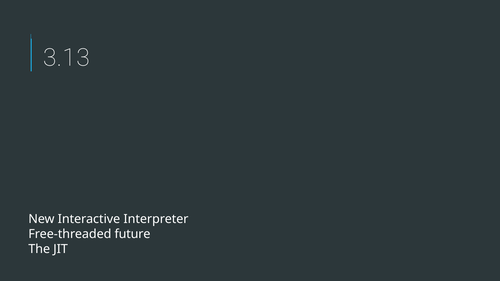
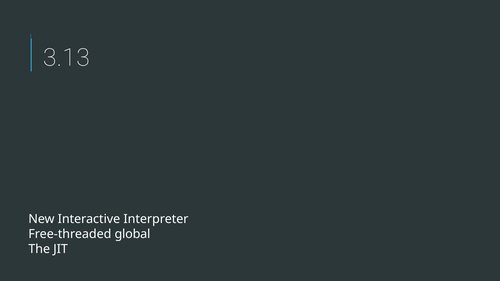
future: future -> global (132, 234)
